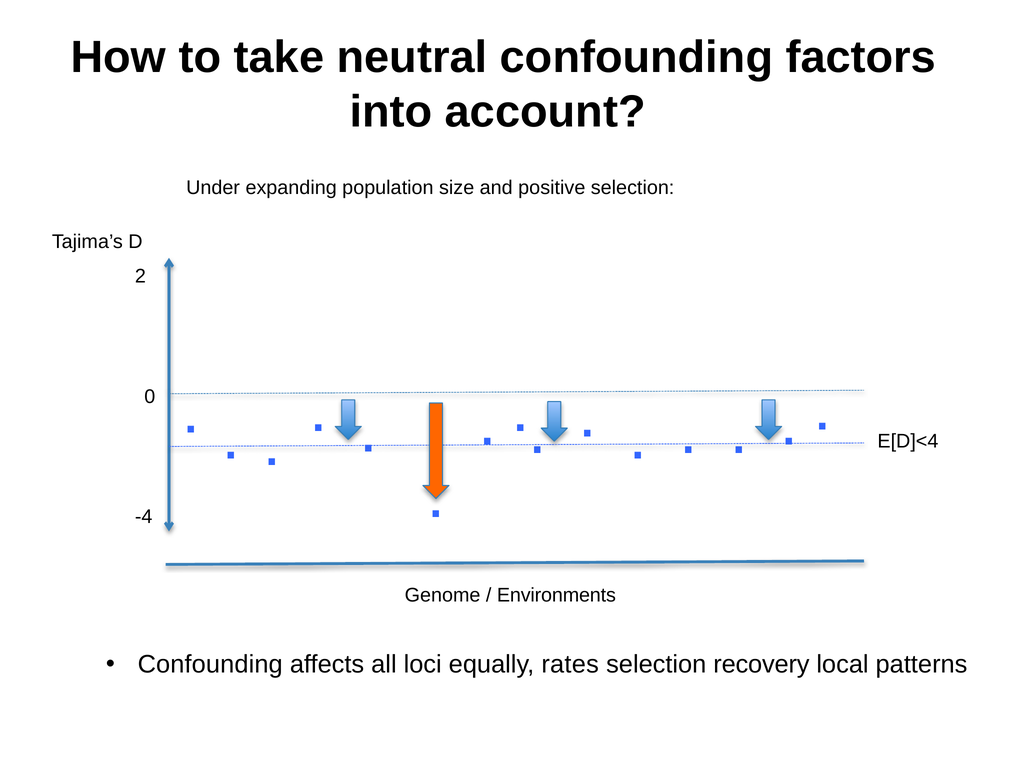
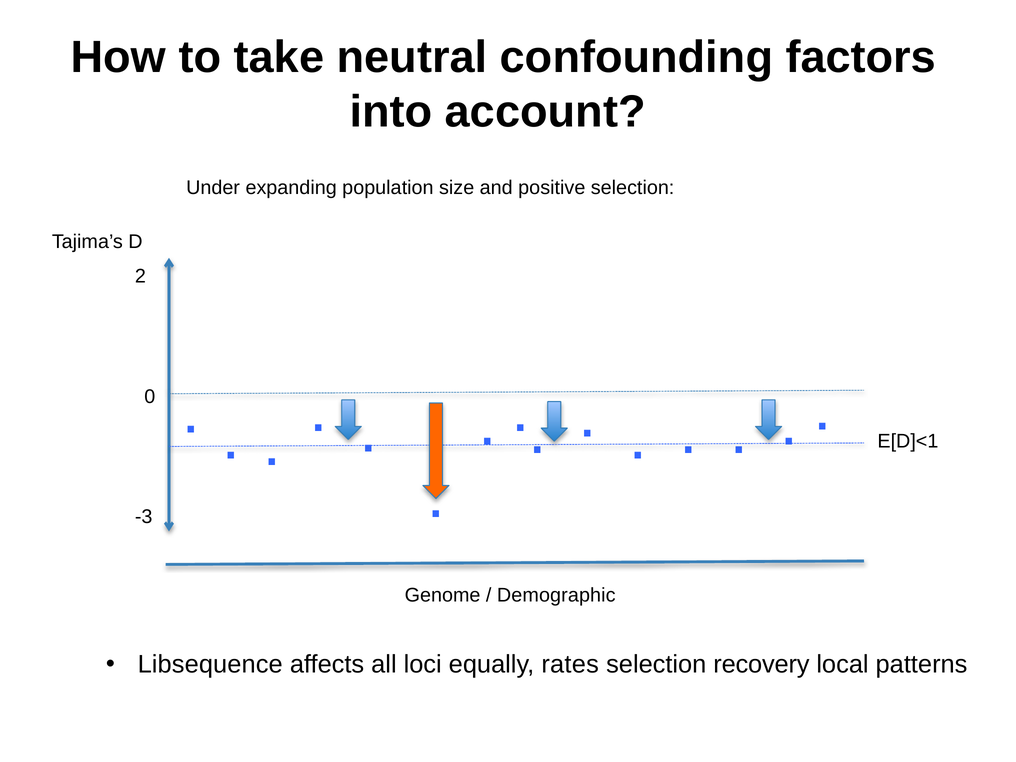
E[D]<4: E[D]<4 -> E[D]<1 (908, 441)
-4: -4 -> -3 (144, 517)
Environments: Environments -> Demographic (556, 595)
Confounding: Confounding -> Libsequence (210, 665)
